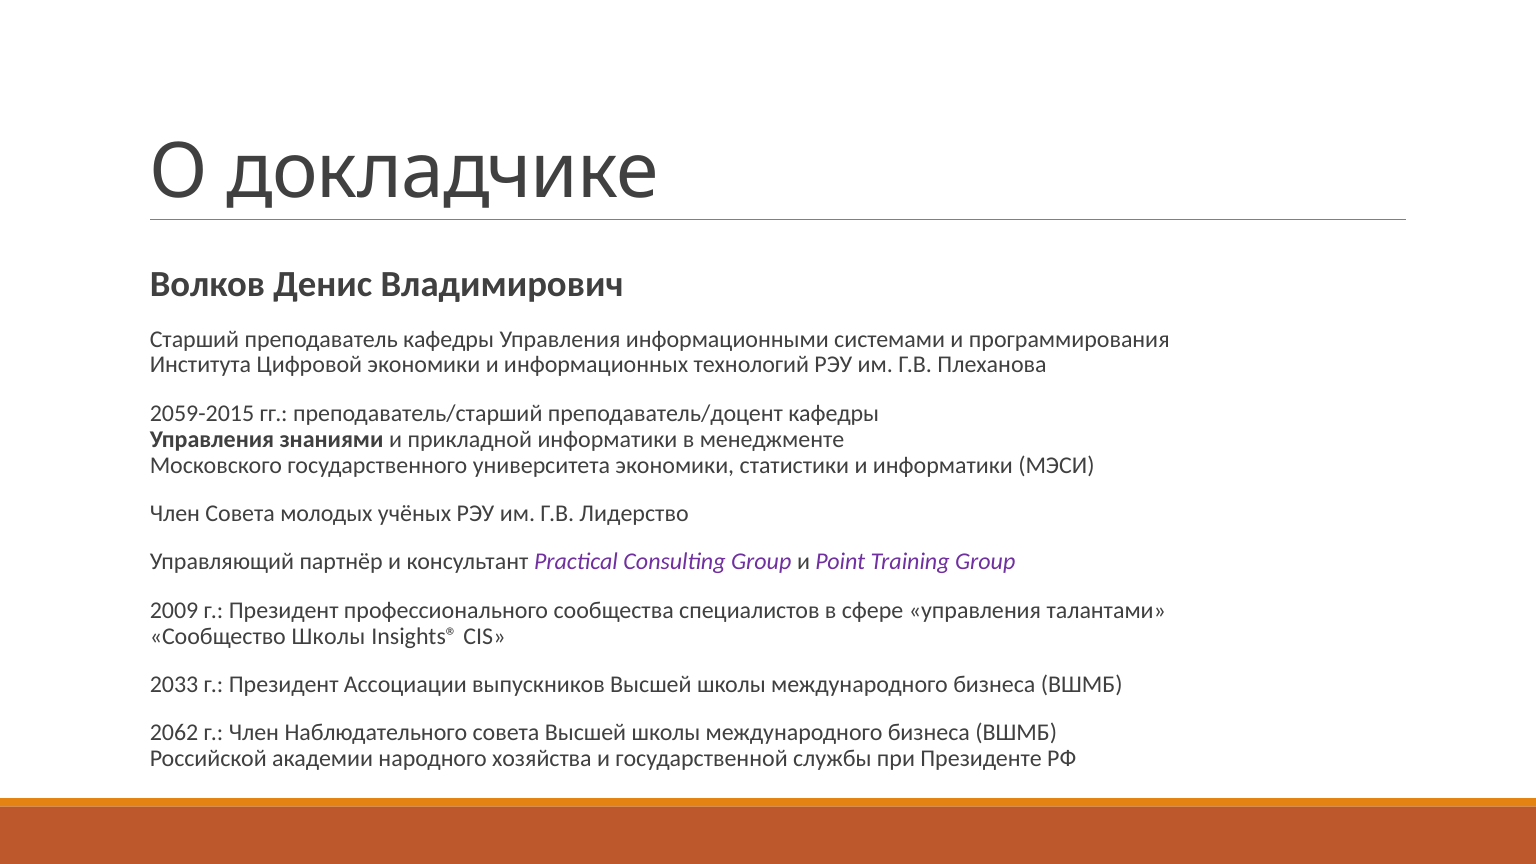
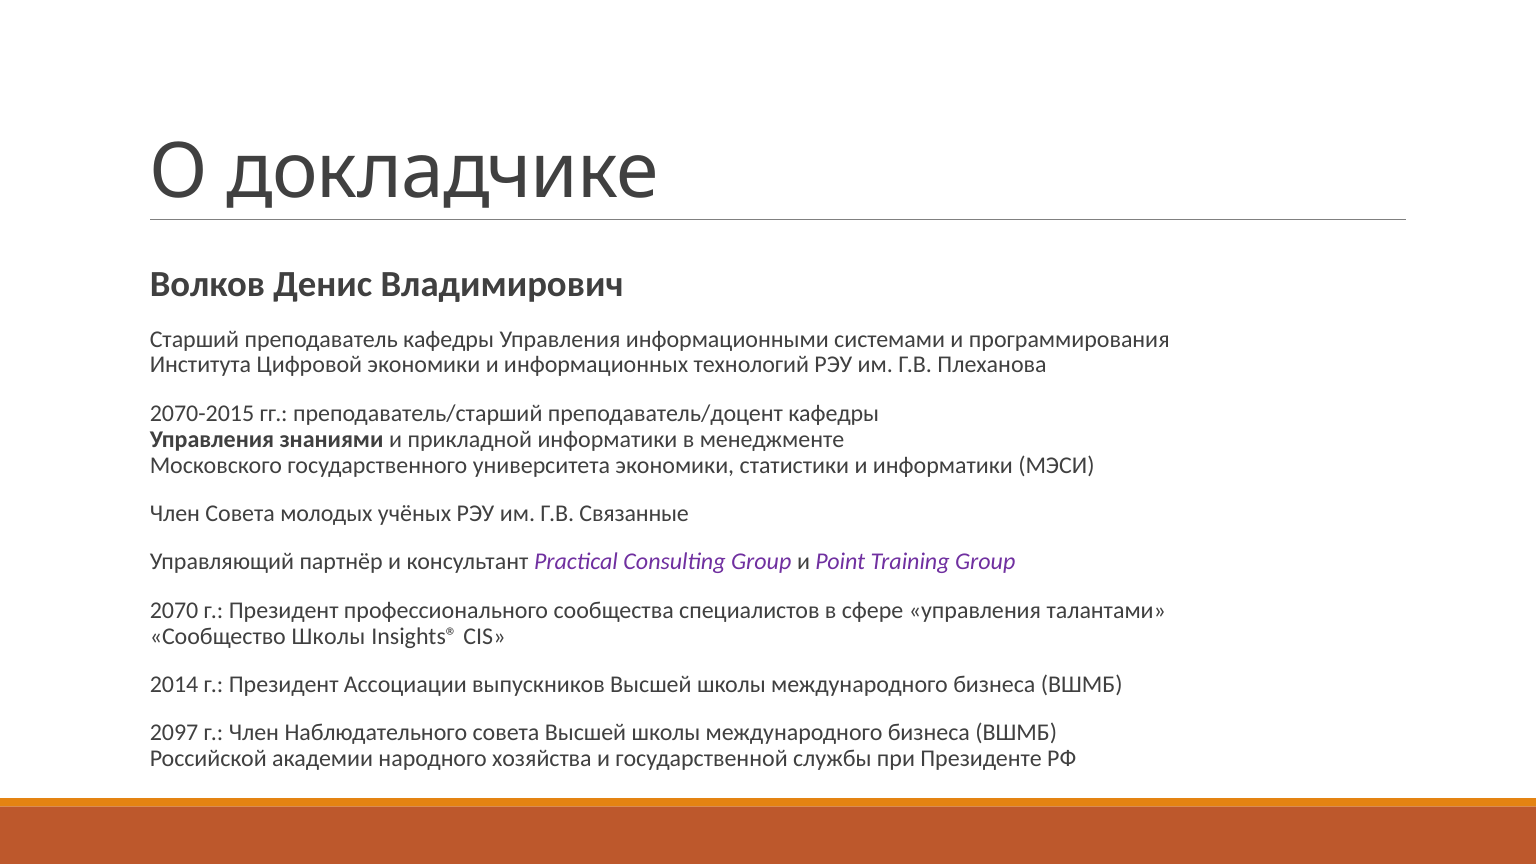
2059-2015: 2059-2015 -> 2070-2015 (202, 413)
Лидерство: Лидерство -> Связанные (634, 514)
2009: 2009 -> 2070 (174, 610)
2033: 2033 -> 2014 (174, 685)
2062: 2062 -> 2097 (174, 733)
